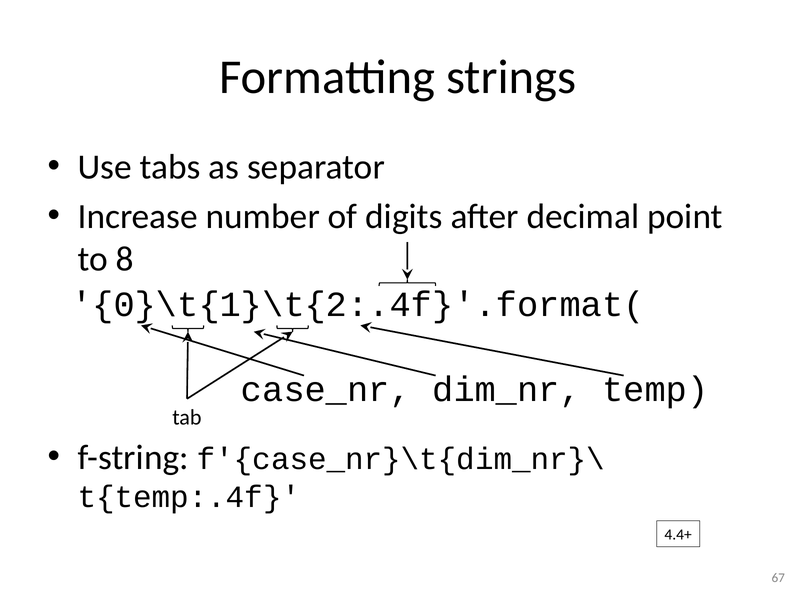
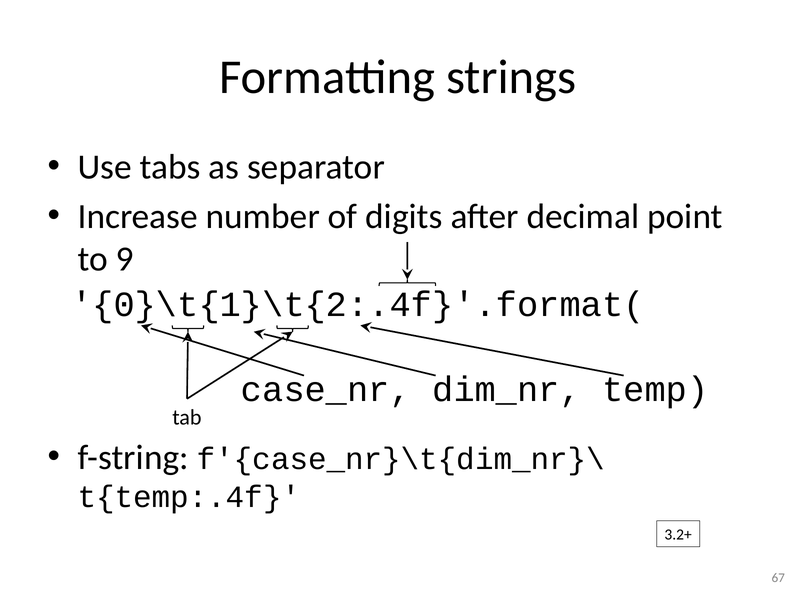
8: 8 -> 9 (125, 259)
4.4+: 4.4+ -> 3.2+ (678, 535)
